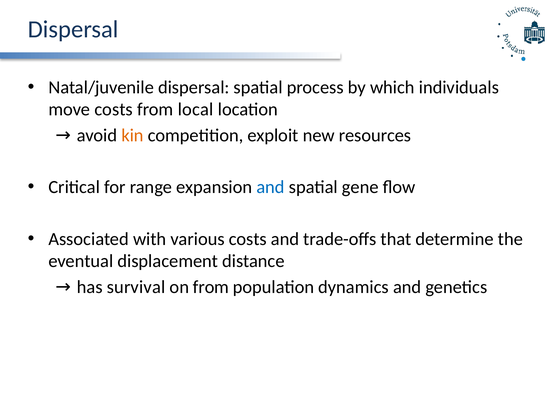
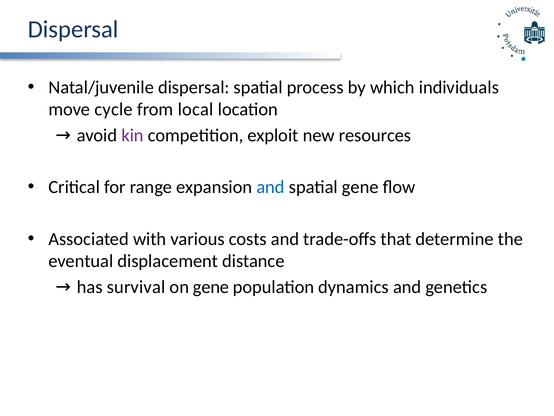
move costs: costs -> cycle (114, 109)
kin colour: orange -> purple (133, 135)
on from: from -> gene (211, 287)
